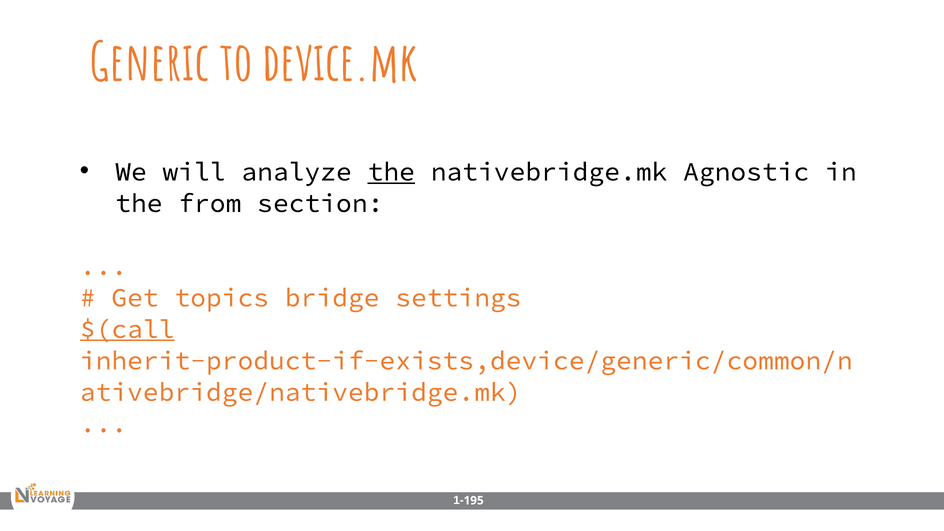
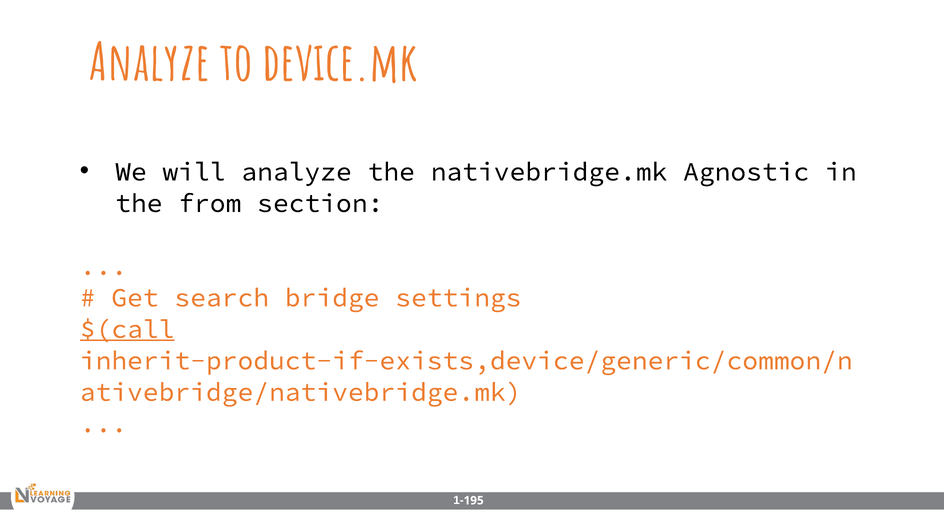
Generic: Generic -> Analyze (150, 63)
the underline: present -> none (391, 172)
topics: topics -> search (222, 298)
